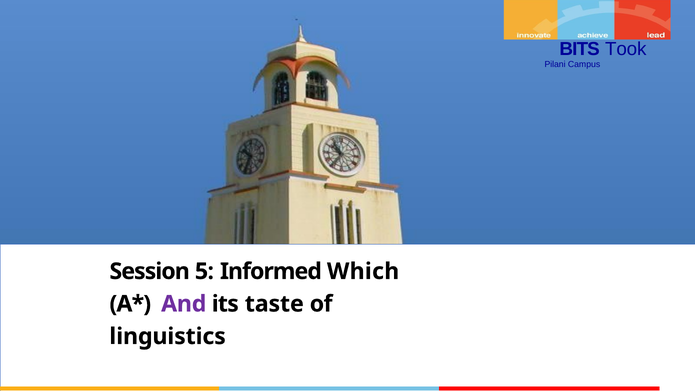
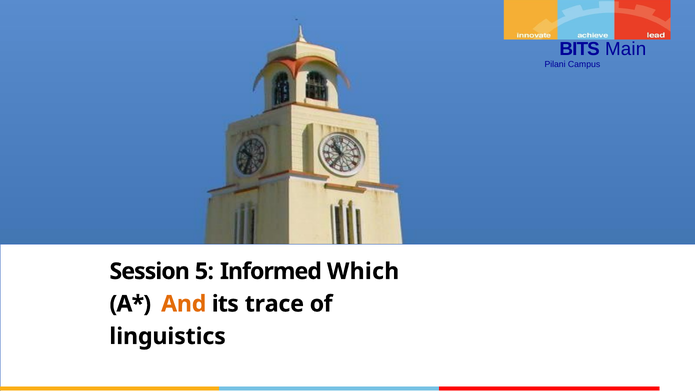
Took: Took -> Main (626, 49)
And colour: purple -> orange (184, 304)
taste: taste -> trace (274, 304)
